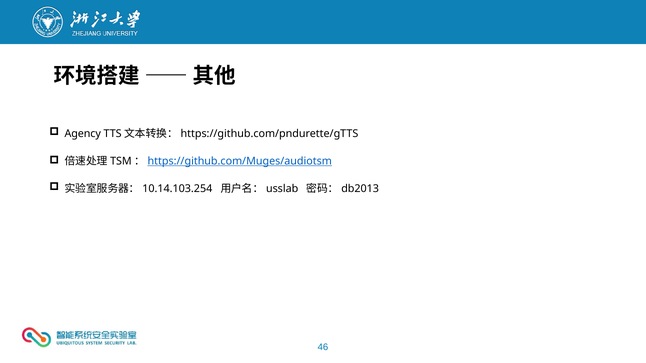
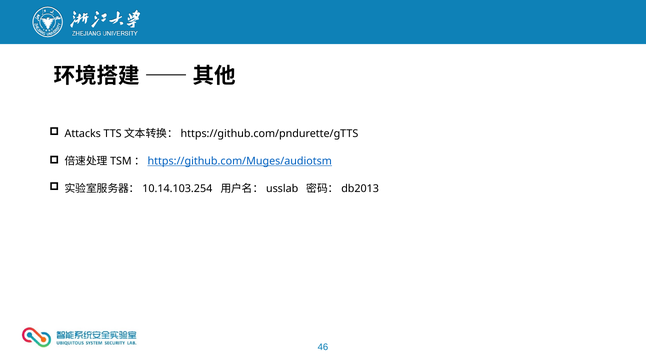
Agency: Agency -> Attacks (83, 134)
